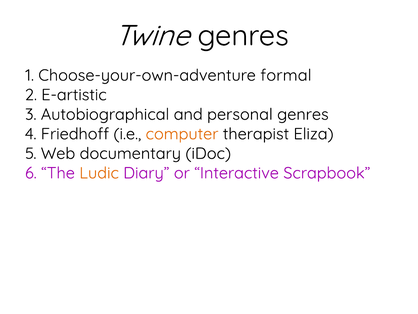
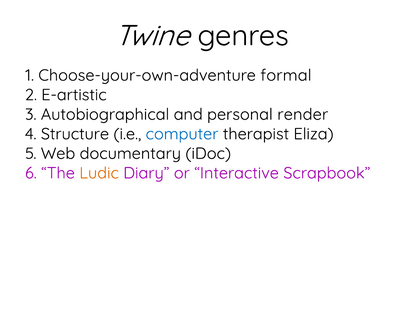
personal genres: genres -> render (303, 114)
Friedhoff: Friedhoff -> Structure (75, 134)
computer colour: orange -> blue (182, 134)
